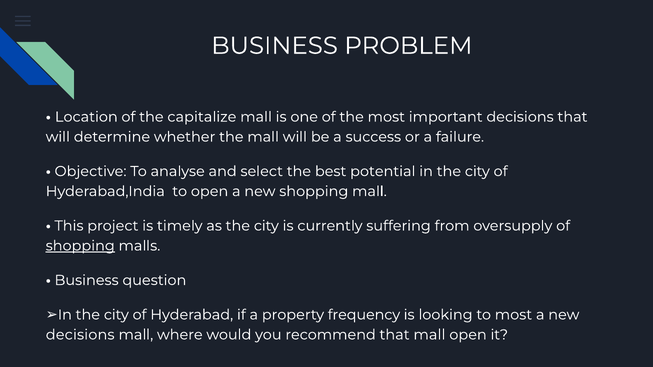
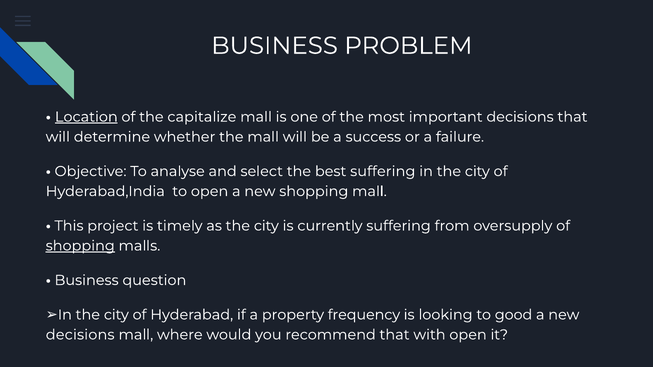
Location underline: none -> present (86, 117)
best potential: potential -> suffering (383, 171)
to most: most -> good (514, 315)
that mall: mall -> with (430, 335)
